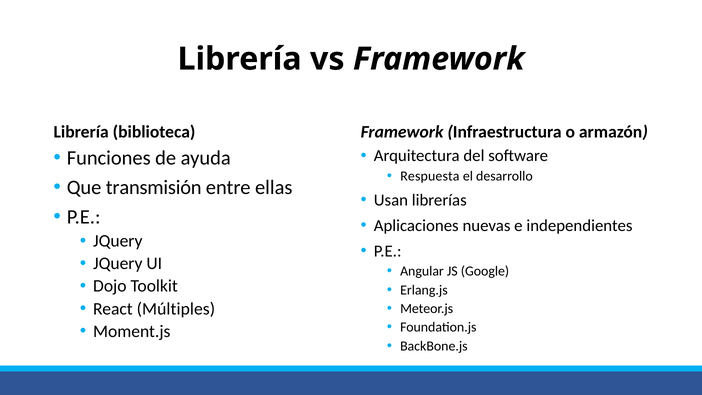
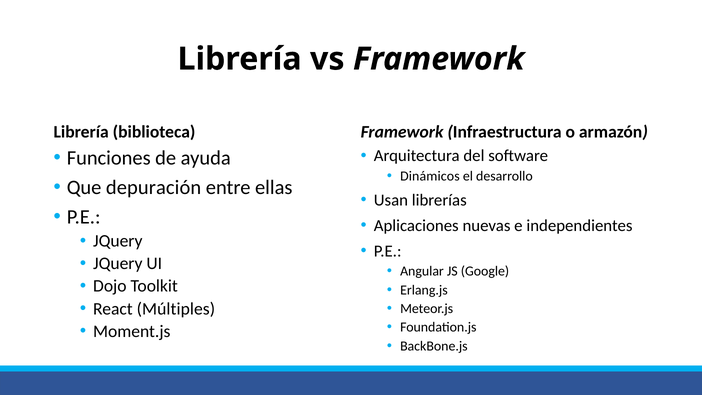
Respuesta: Respuesta -> Dinámicos (430, 176)
transmisión: transmisión -> depuración (154, 187)
